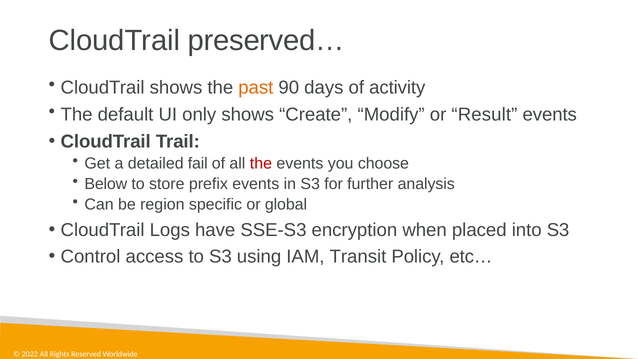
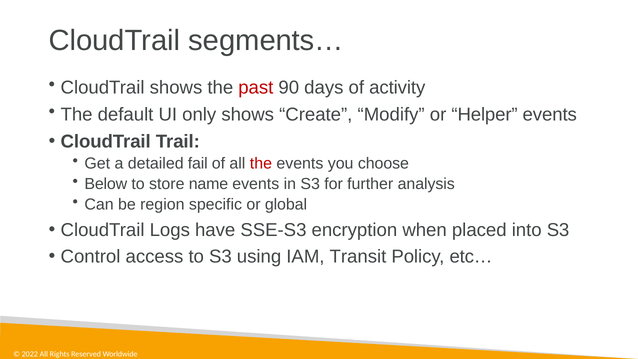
preserved…: preserved… -> segments… (266, 40)
past colour: orange -> red (256, 88)
Result: Result -> Helper (485, 115)
prefix: prefix -> name (208, 184)
